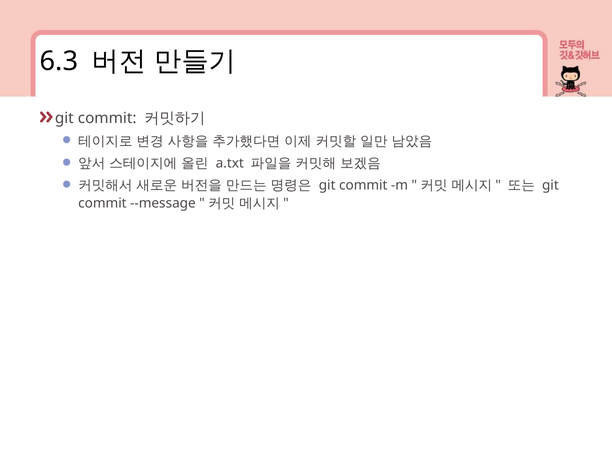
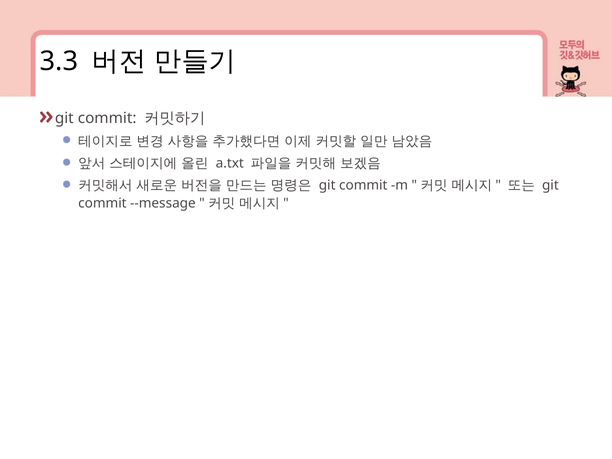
6.3: 6.3 -> 3.3 (59, 61)
